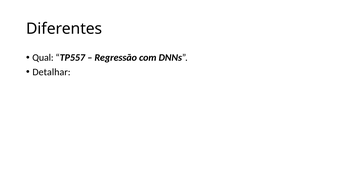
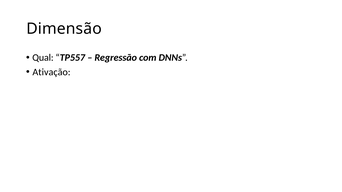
Diferentes: Diferentes -> Dimensão (64, 29)
Detalhar: Detalhar -> Ativação (51, 72)
